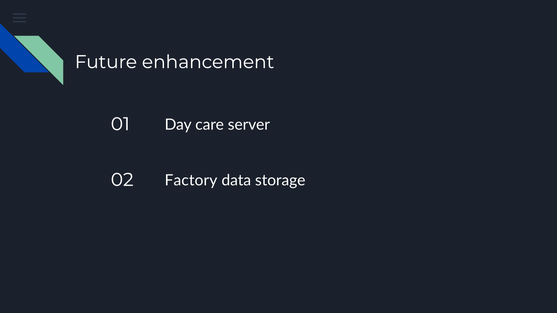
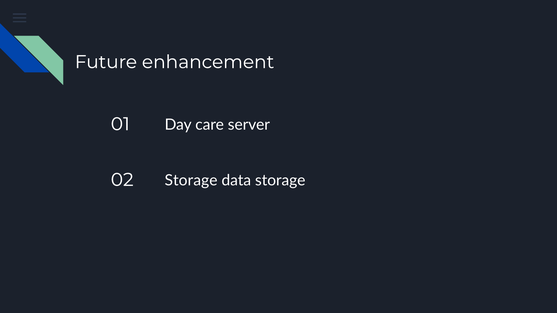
02 Factory: Factory -> Storage (191, 181)
